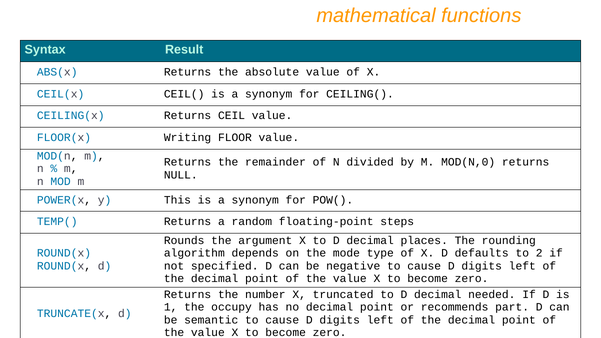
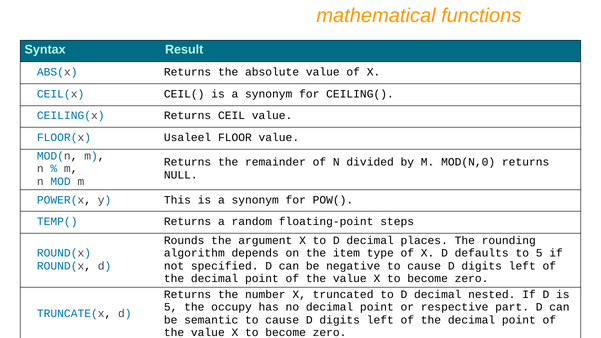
Writing: Writing -> Usaleel (188, 137)
mode: mode -> item (346, 253)
to 2: 2 -> 5 (539, 253)
needed: needed -> nested (492, 295)
1: 1 -> 5 (171, 307)
recommends: recommends -> respective (455, 307)
